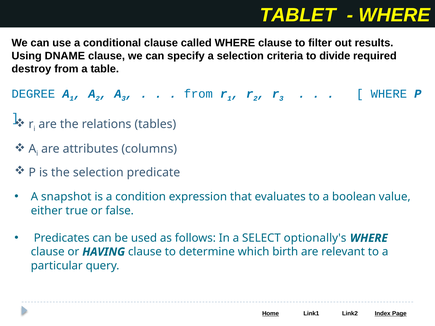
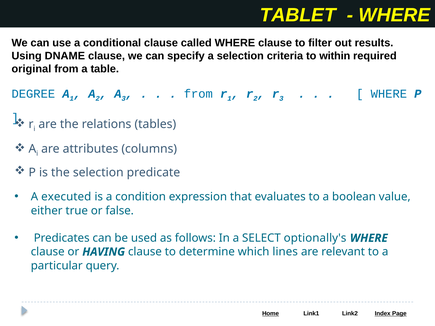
divide: divide -> within (335, 56)
destroy: destroy -> original (31, 69)
snapshot: snapshot -> executed (66, 197)
birth: birth -> lines (285, 252)
